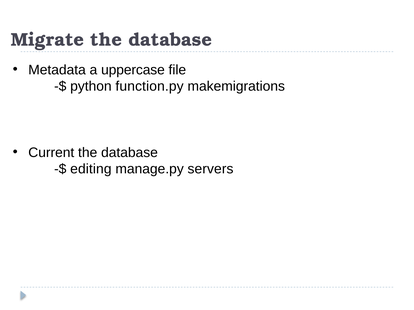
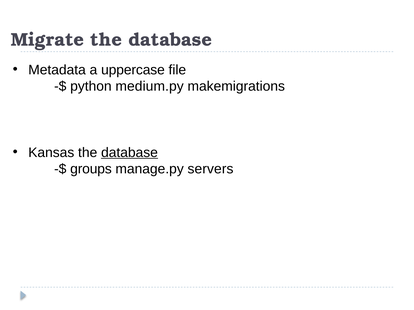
function.py: function.py -> medium.py (150, 86)
Current: Current -> Kansas (51, 153)
database underline: none -> present (129, 153)
editing: editing -> groups (91, 169)
